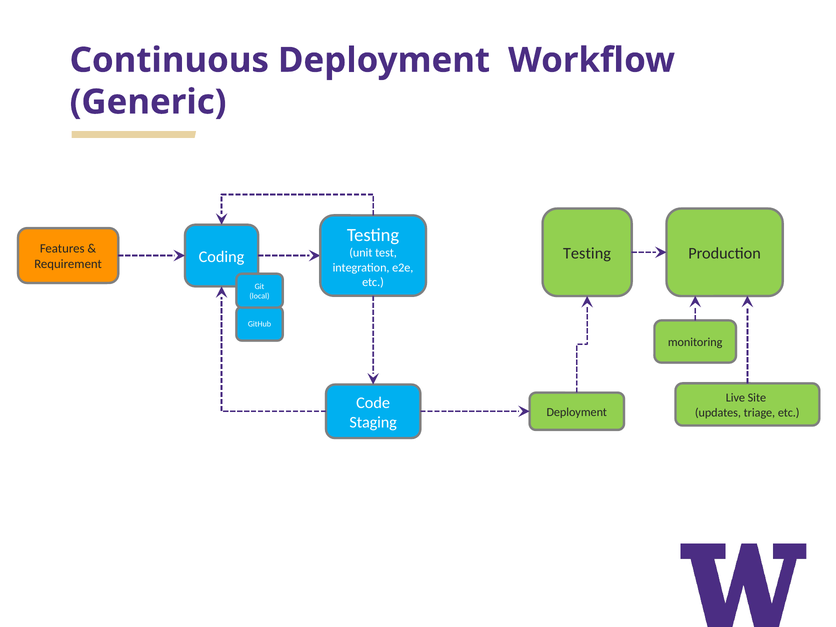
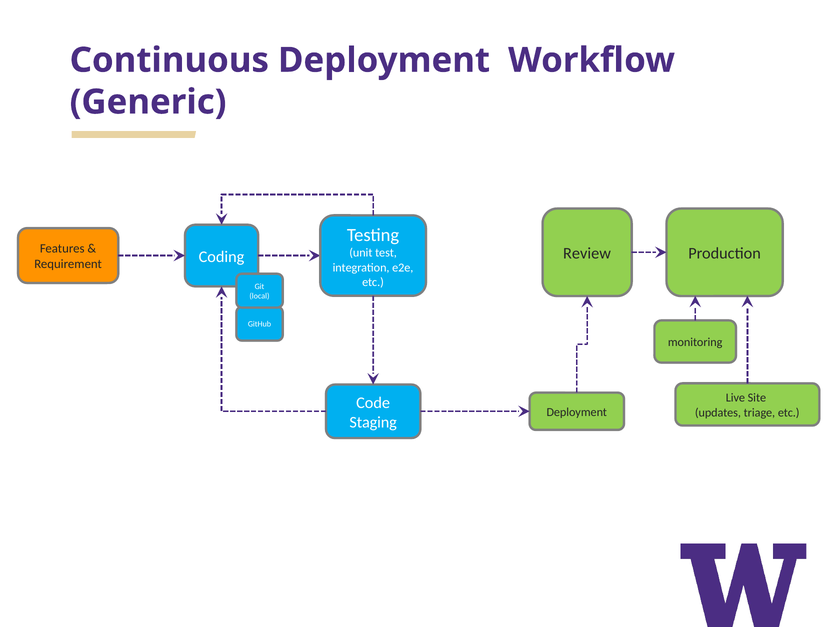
Testing: Testing -> Review (587, 253)
